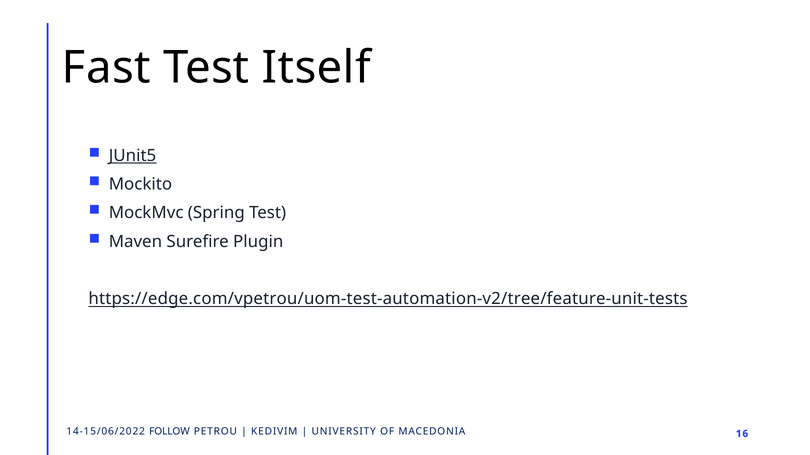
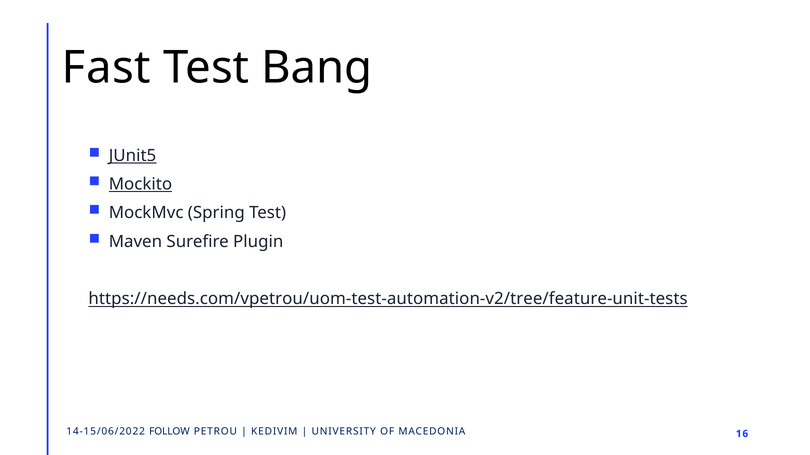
Itself: Itself -> Bang (317, 68)
Mockito underline: none -> present (140, 184)
https://edge.com/vpetrou/uom-test-automation-v2/tree/feature-unit-tests: https://edge.com/vpetrou/uom-test-automation-v2/tree/feature-unit-tests -> https://needs.com/vpetrou/uom-test-automation-v2/tree/feature-unit-tests (388, 299)
